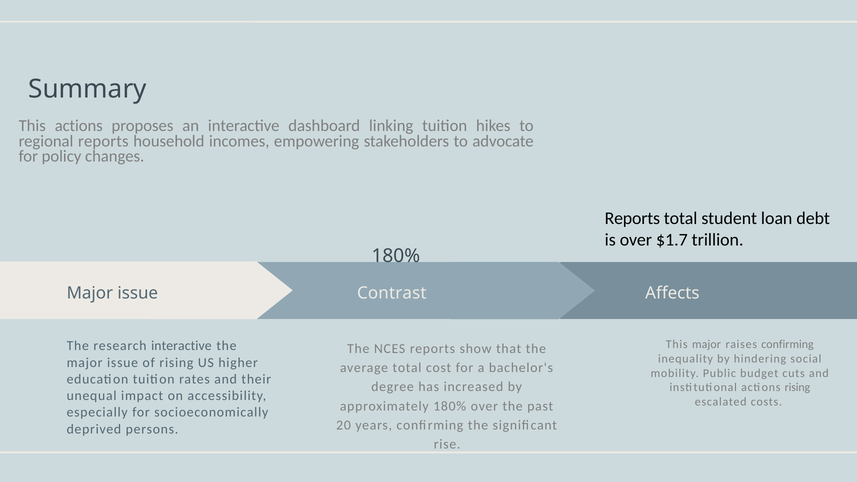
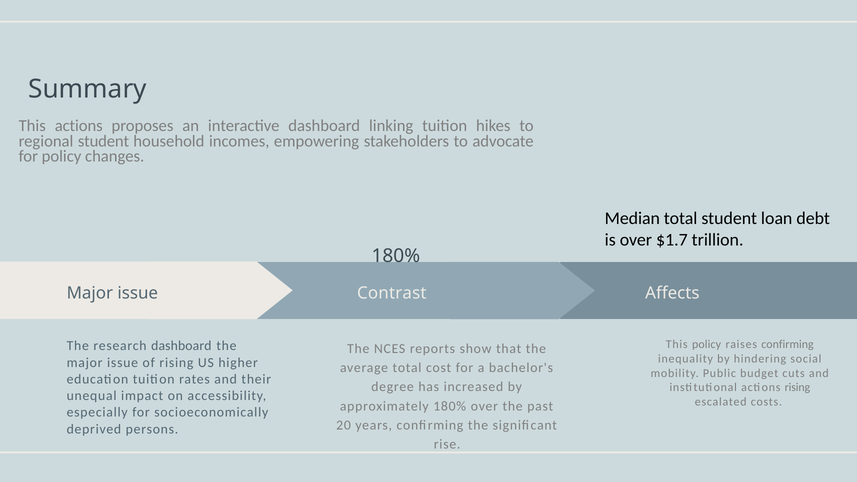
regional reports: reports -> student (103, 141)
Reports: Reports -> Median (632, 219)
This major: major -> policy (707, 345)
research interactive: interactive -> dashboard (181, 346)
